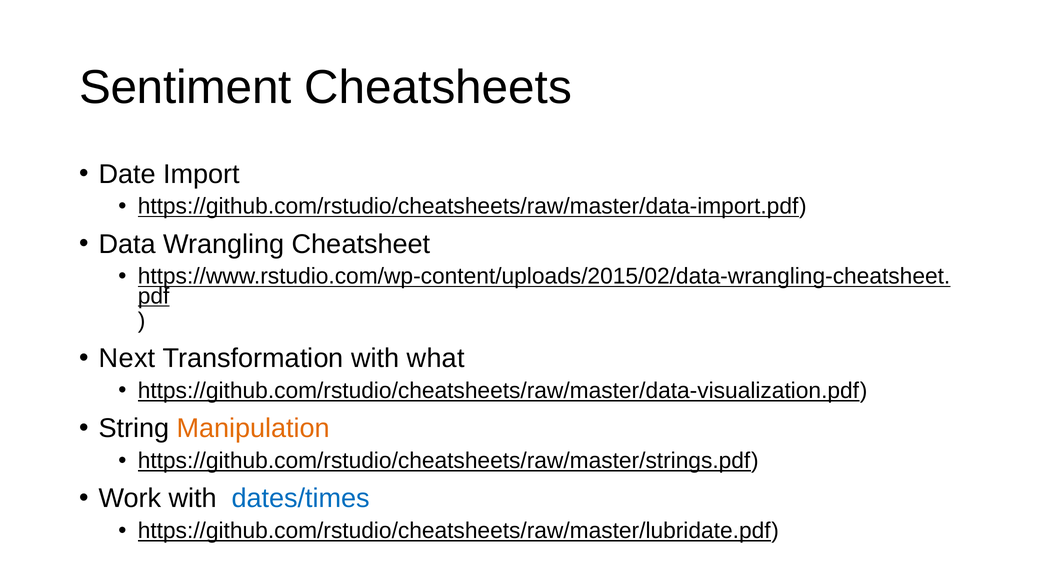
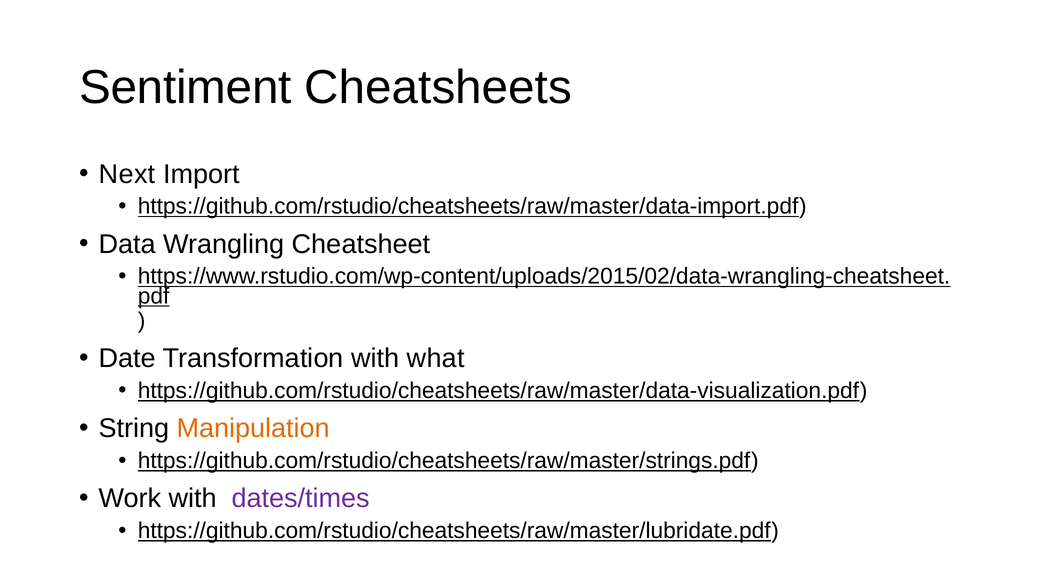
Date: Date -> Next (127, 174)
Next: Next -> Date (127, 358)
dates/times colour: blue -> purple (301, 498)
